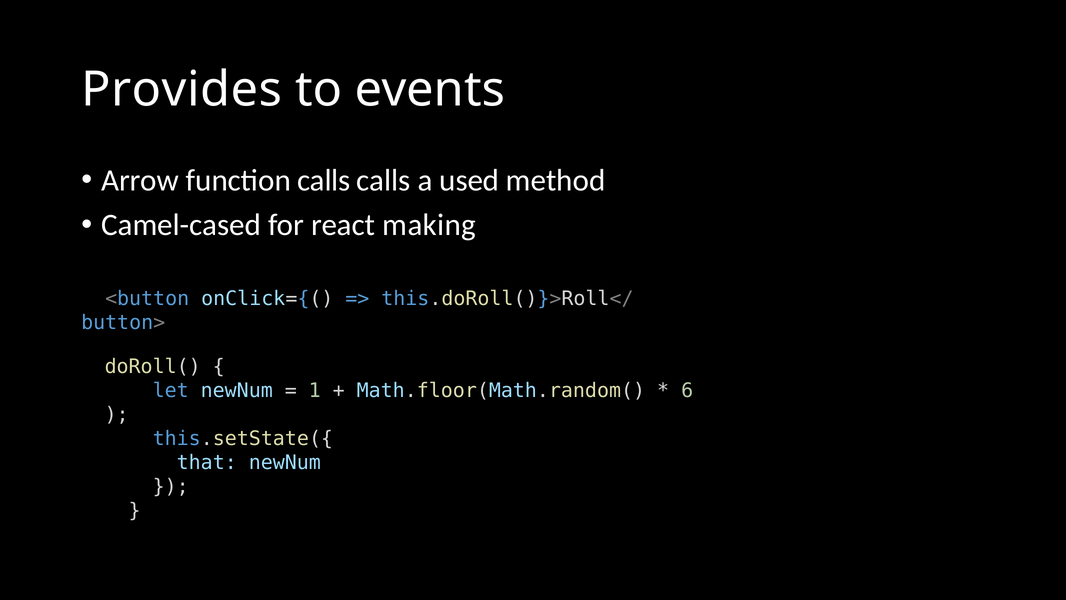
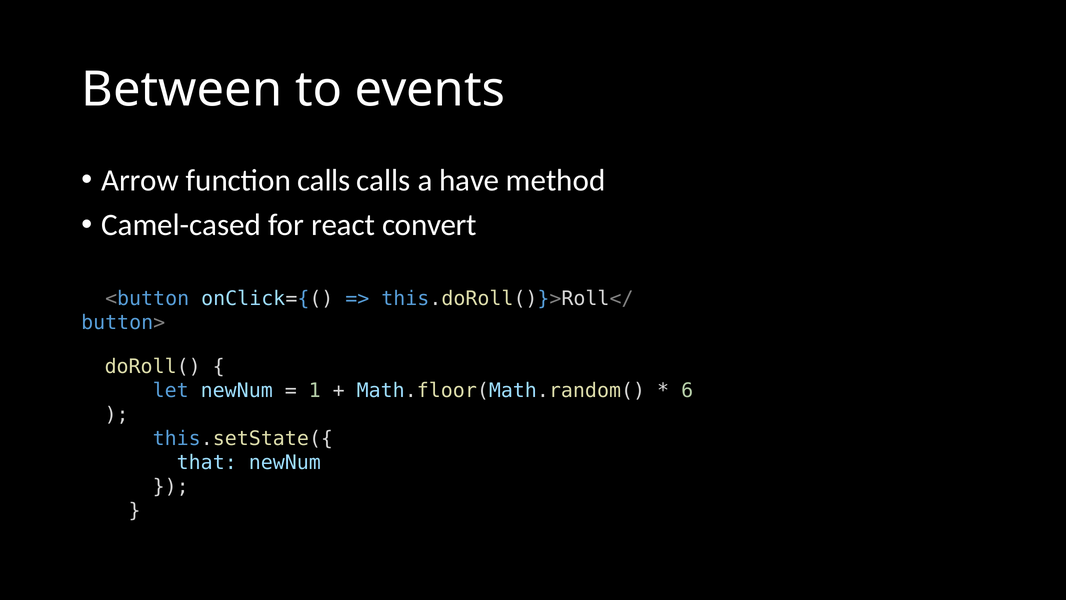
Provides: Provides -> Between (182, 90)
used: used -> have (469, 180)
making: making -> convert (429, 225)
